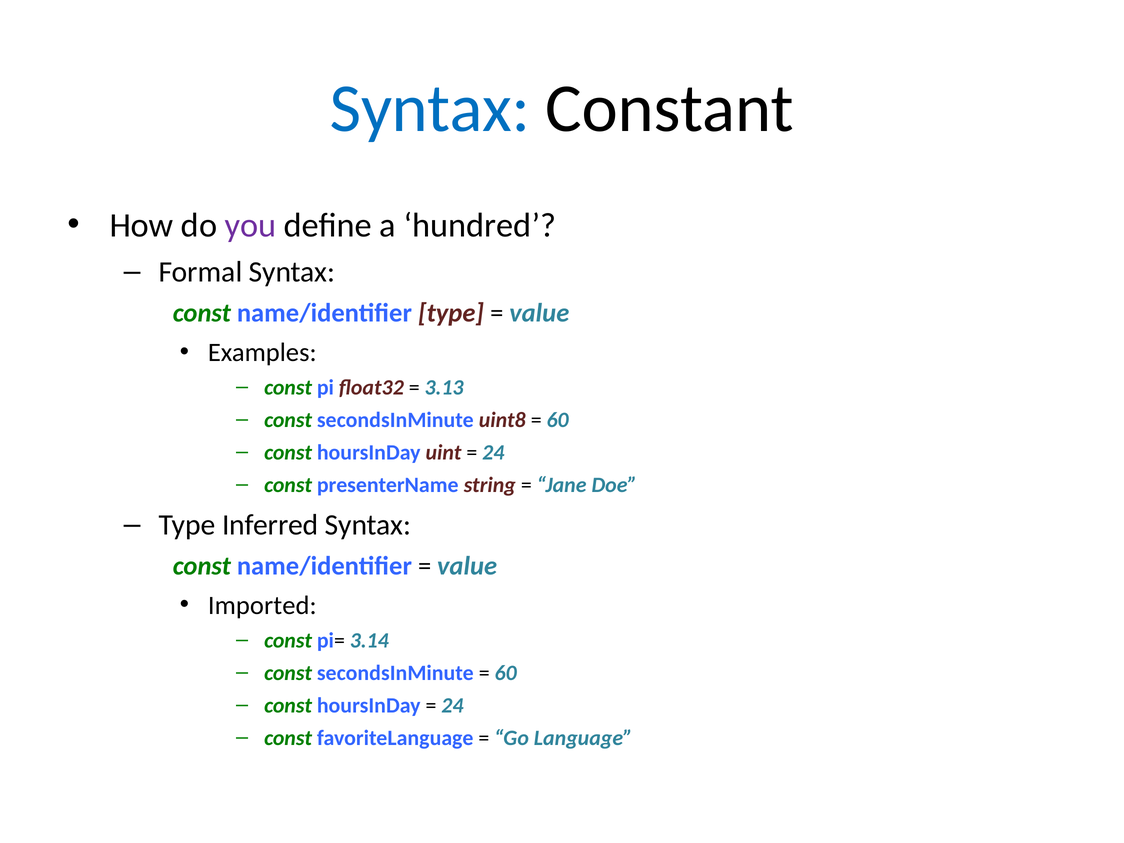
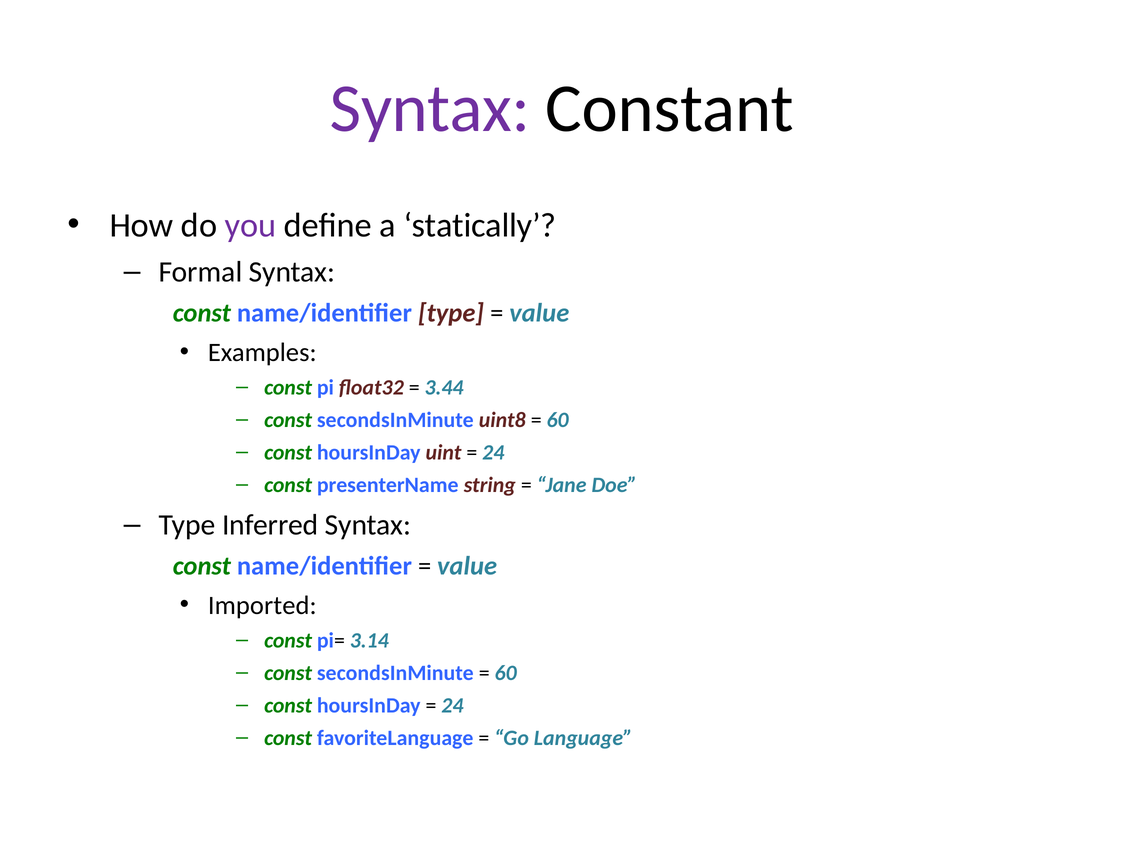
Syntax colour: blue -> purple (430, 109)
hundred: hundred -> statically (480, 225)
3.13: 3.13 -> 3.44 (444, 387)
